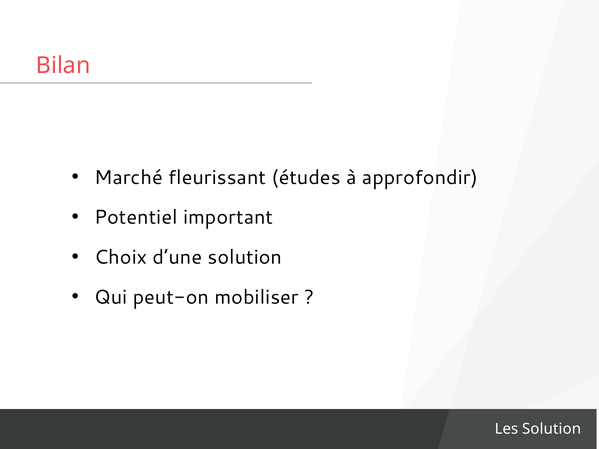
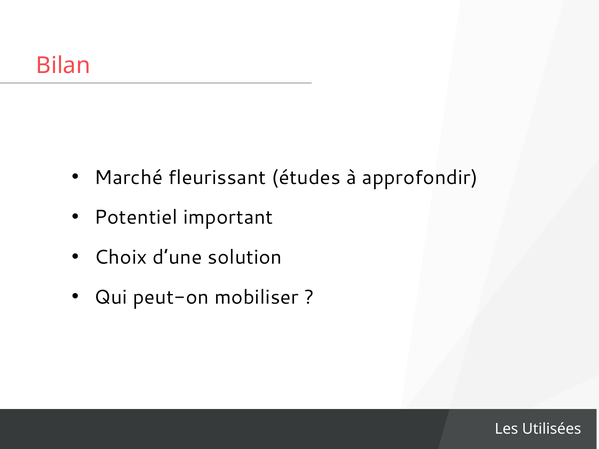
Les Solution: Solution -> Utilisées (552, 429)
